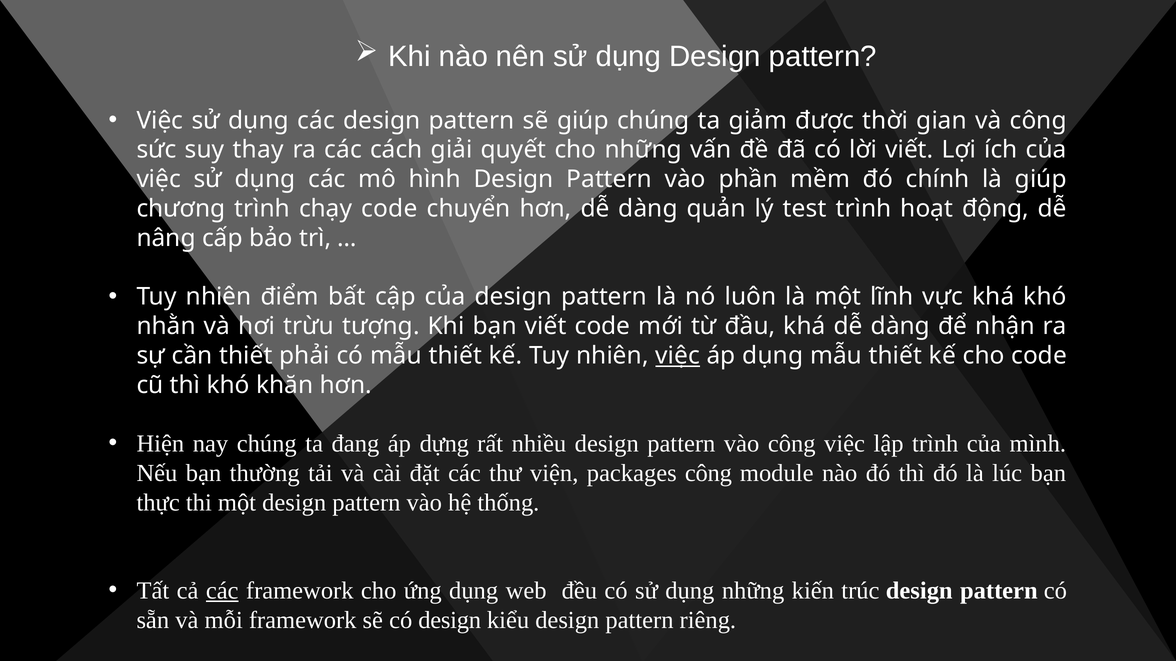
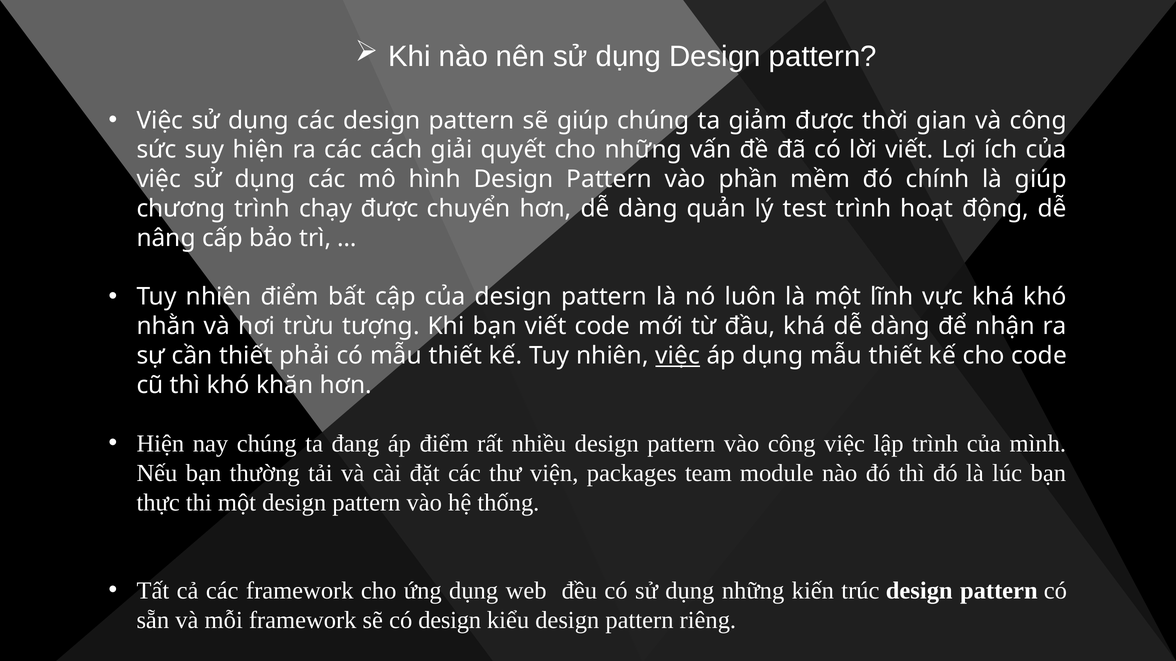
suy thay: thay -> hiện (258, 150)
chạy code: code -> được (390, 209)
áp dựng: dựng -> điểm (444, 444)
packages công: công -> team (708, 474)
các underline: present -> none (222, 591)
